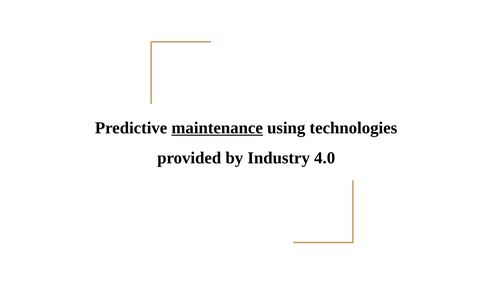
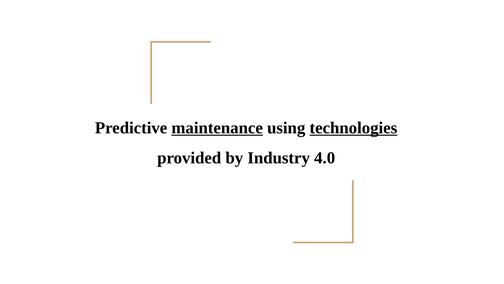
technologies underline: none -> present (353, 128)
